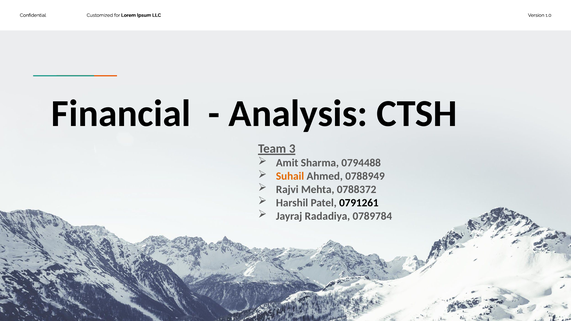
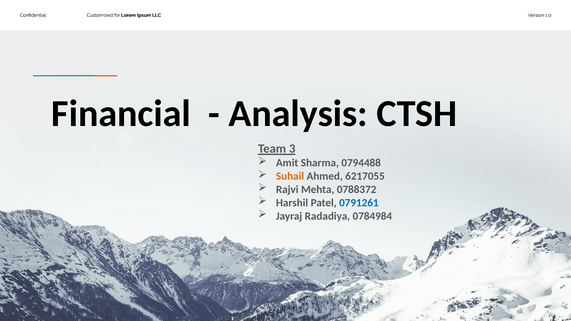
0788949: 0788949 -> 6217055 (365, 176)
0791261 colour: black -> blue (359, 203)
0789784: 0789784 -> 0784984 (372, 216)
